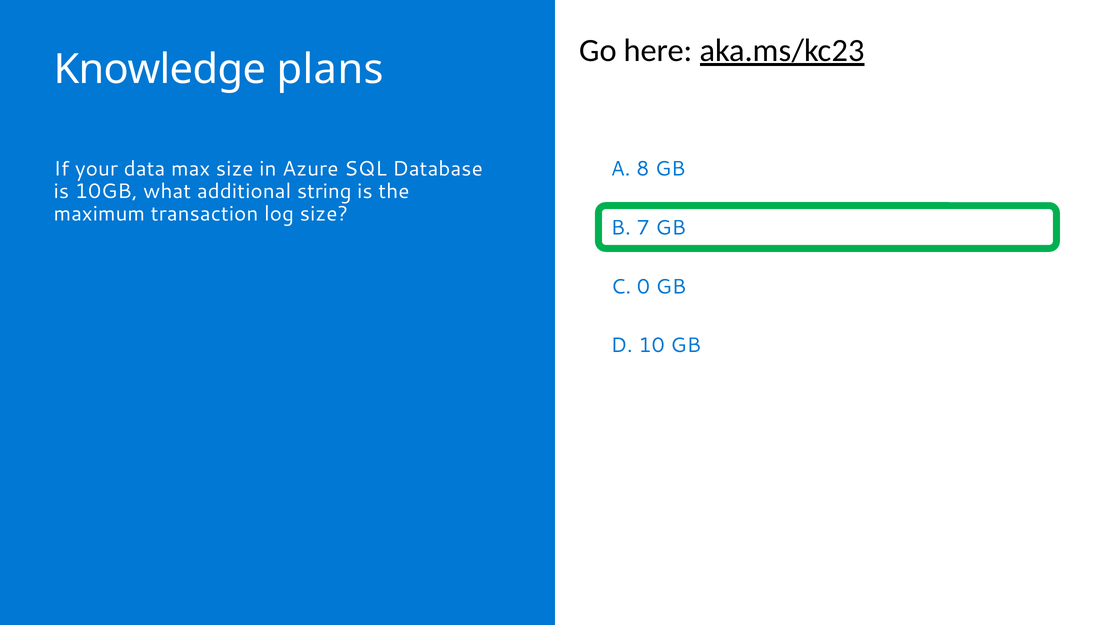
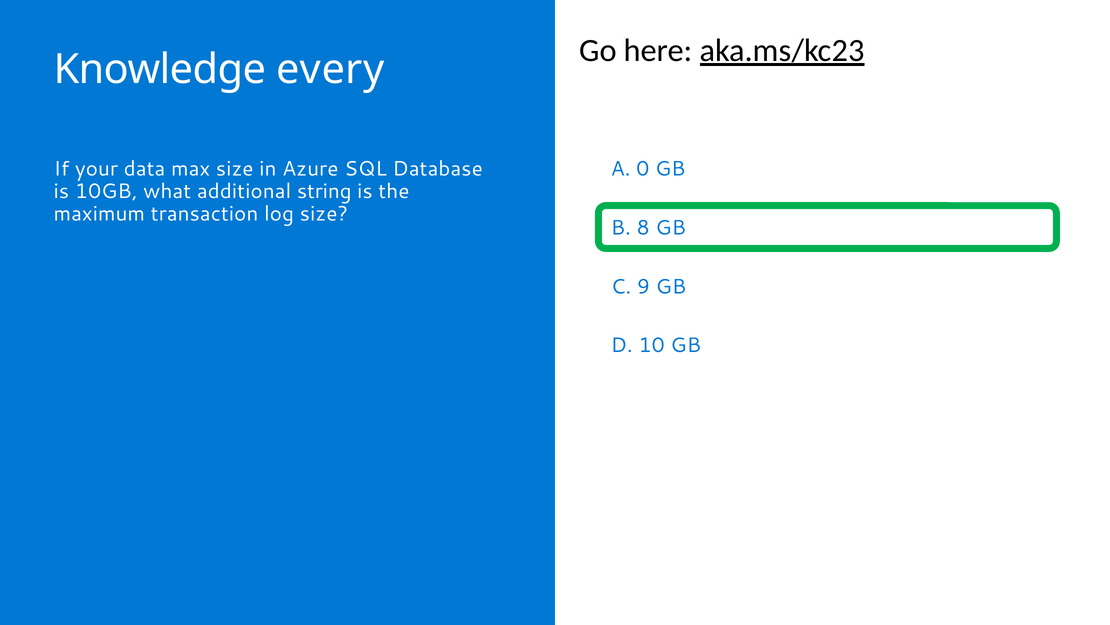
plans: plans -> every (330, 70)
8: 8 -> 0 (643, 169)
7: 7 -> 8 (643, 228)
0: 0 -> 9 (643, 286)
